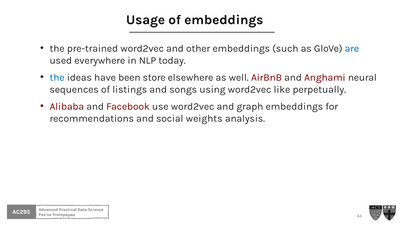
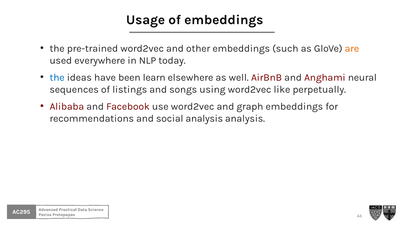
are colour: blue -> orange (352, 49)
store: store -> learn (154, 78)
social weights: weights -> analysis (204, 119)
